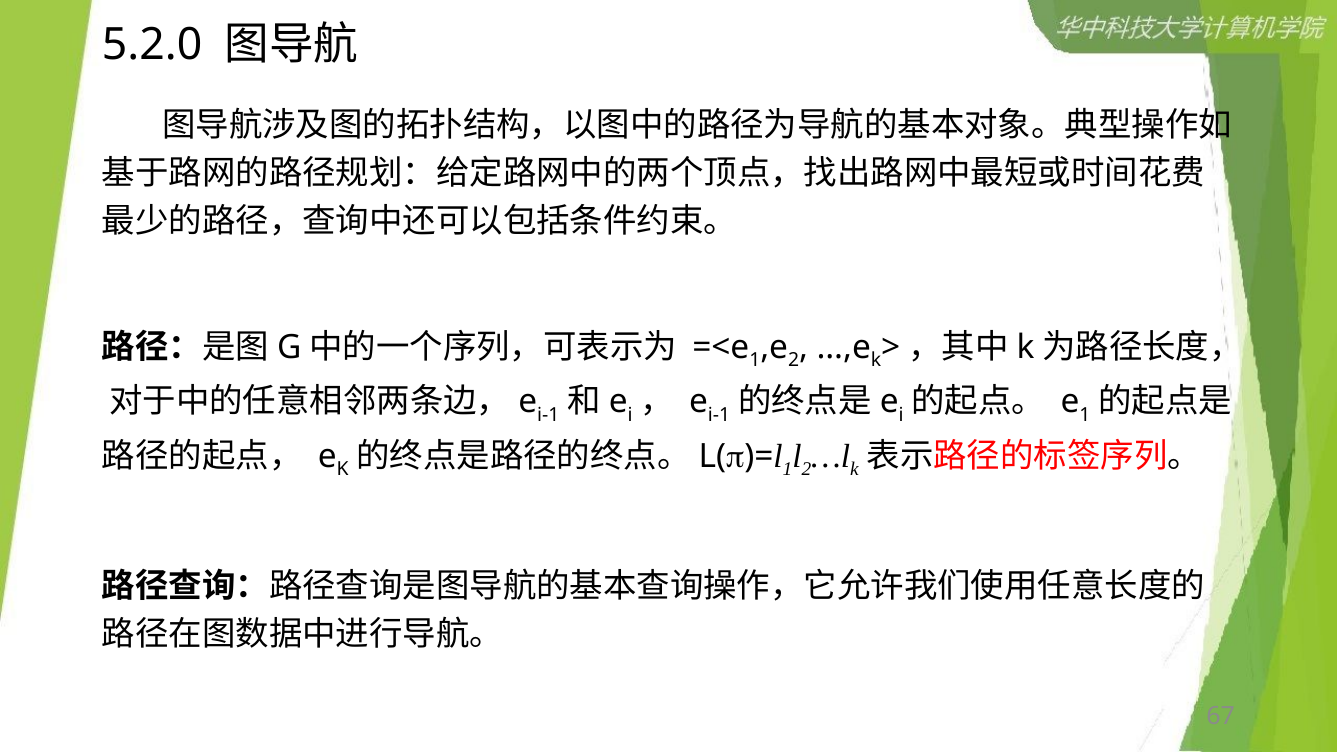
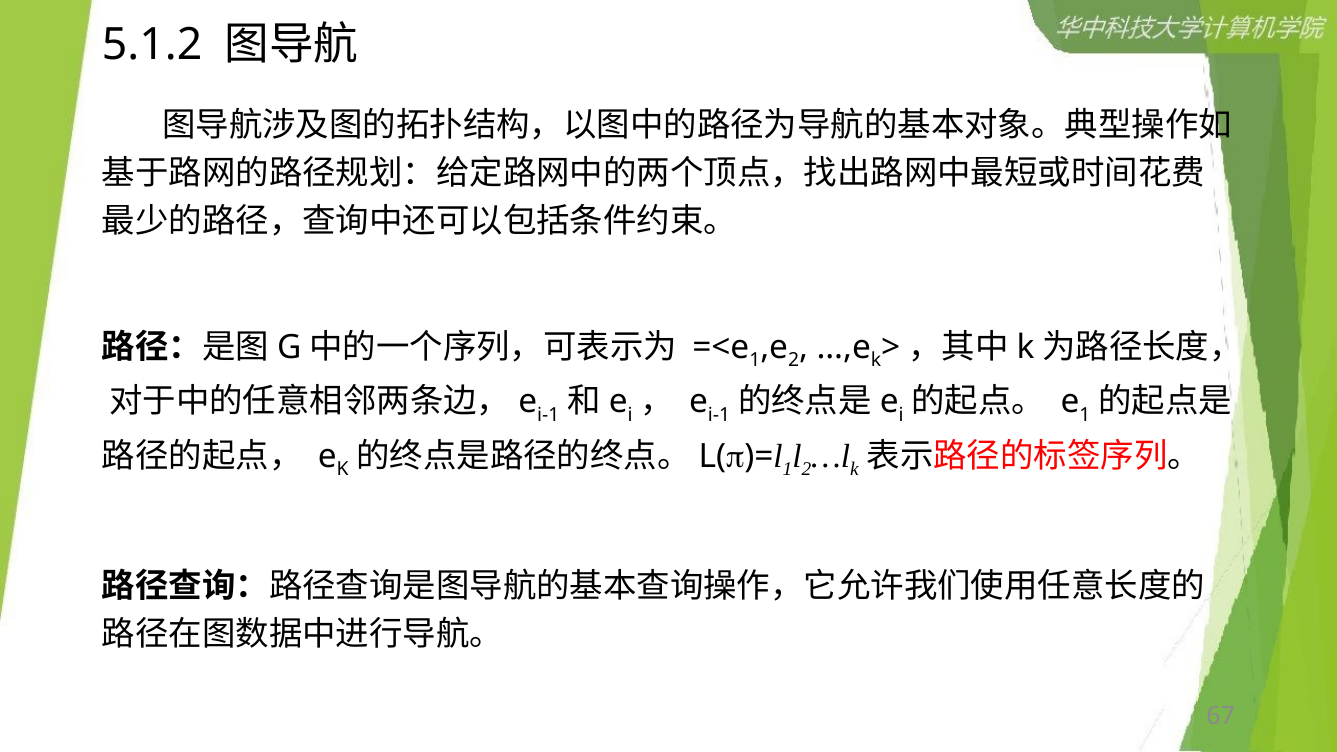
5.2.0: 5.2.0 -> 5.1.2 (152, 45)
